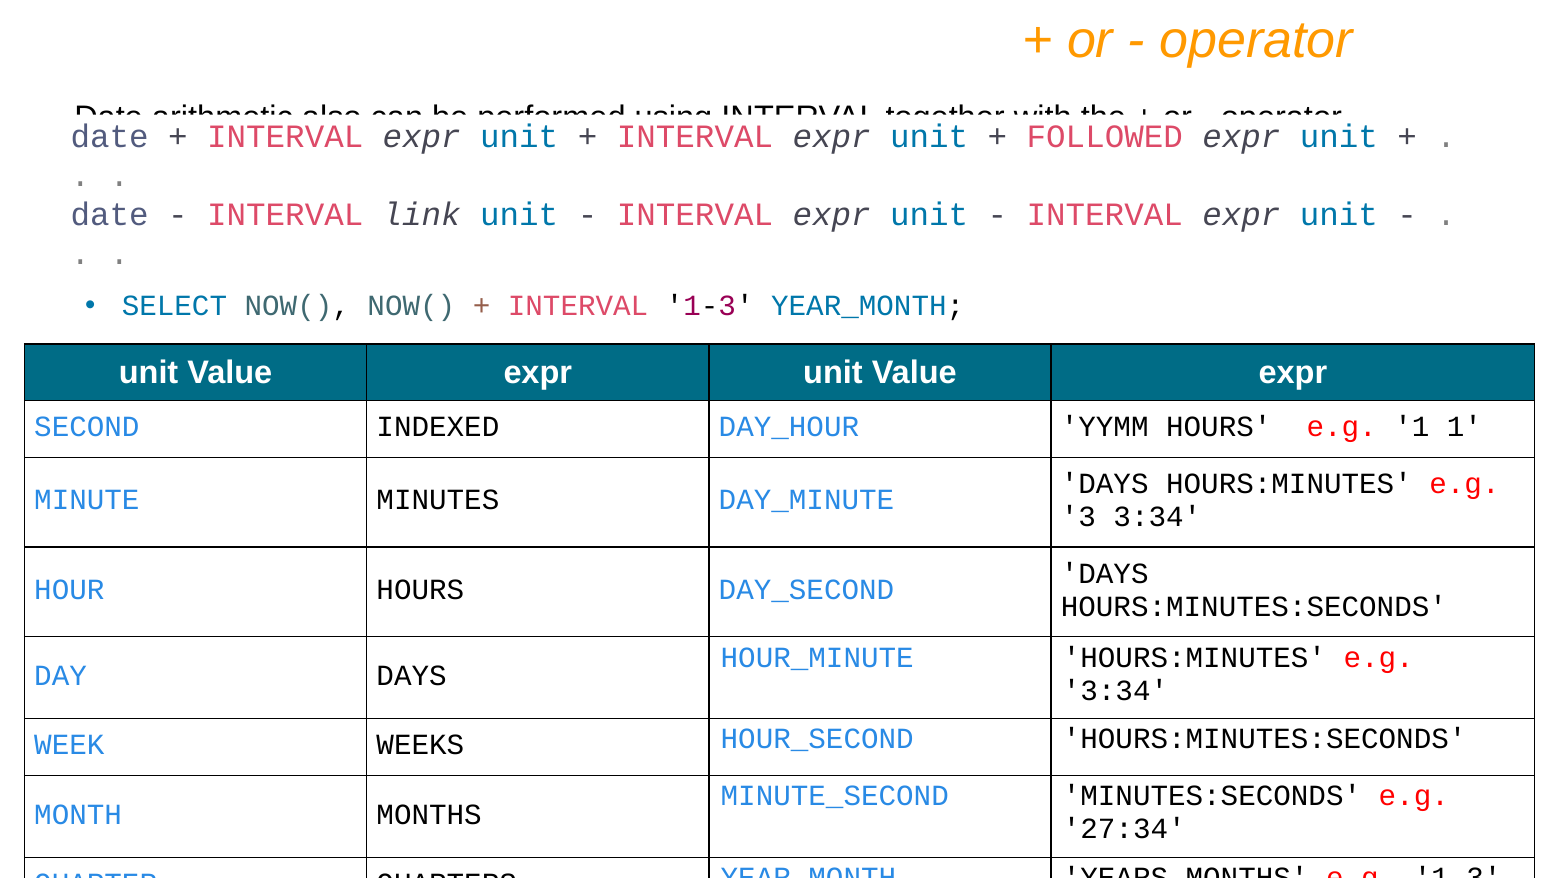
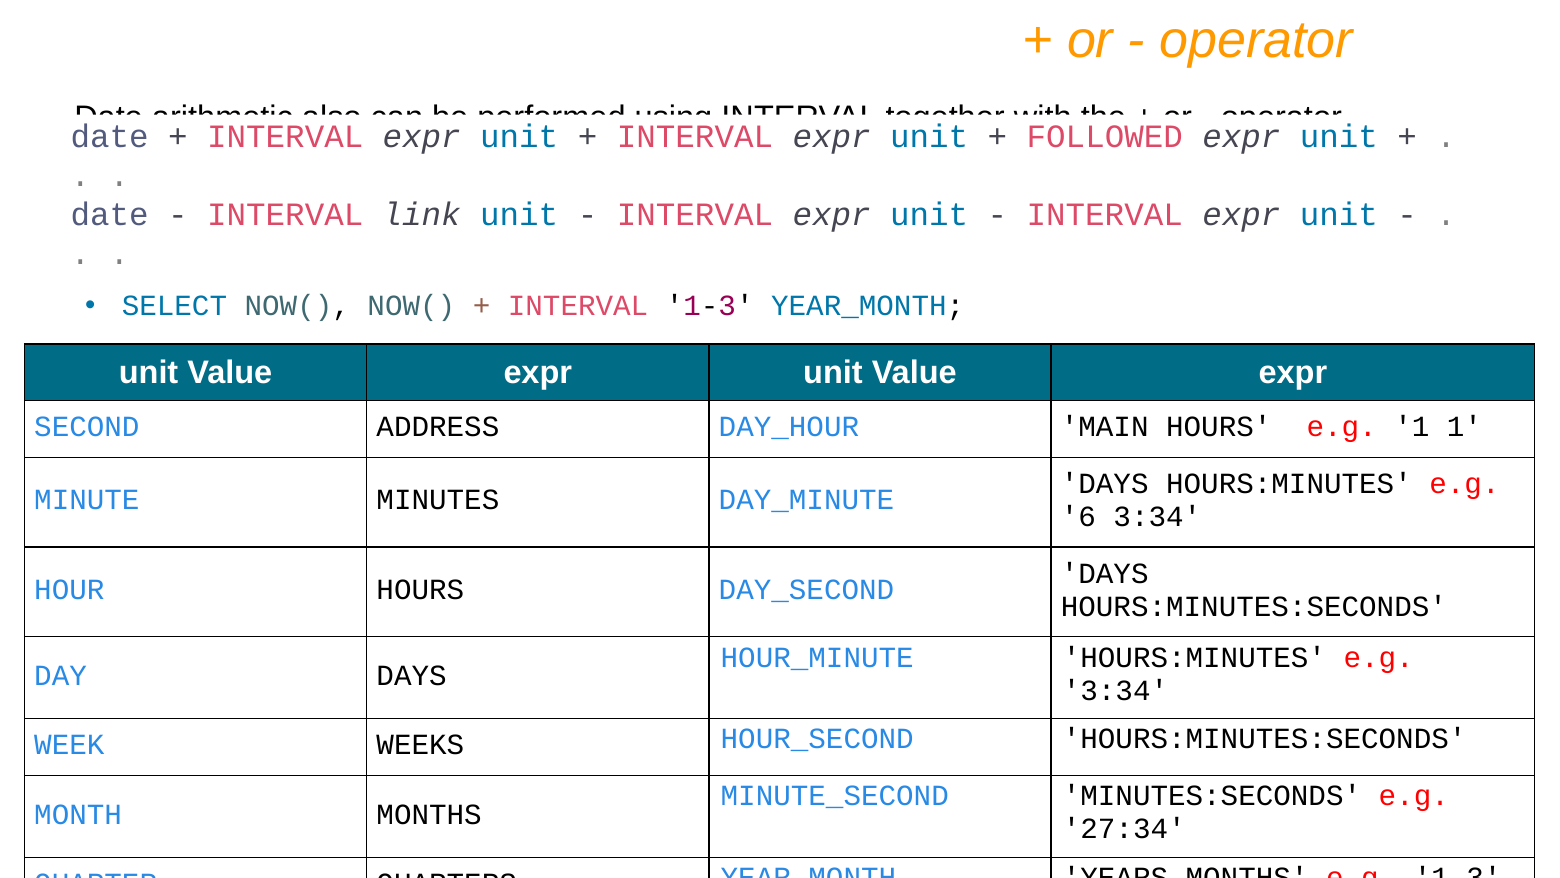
INDEXED: INDEXED -> ADDRESS (438, 427)
YYMM: YYMM -> MAIN (1105, 427)
3: 3 -> 6 (1078, 517)
